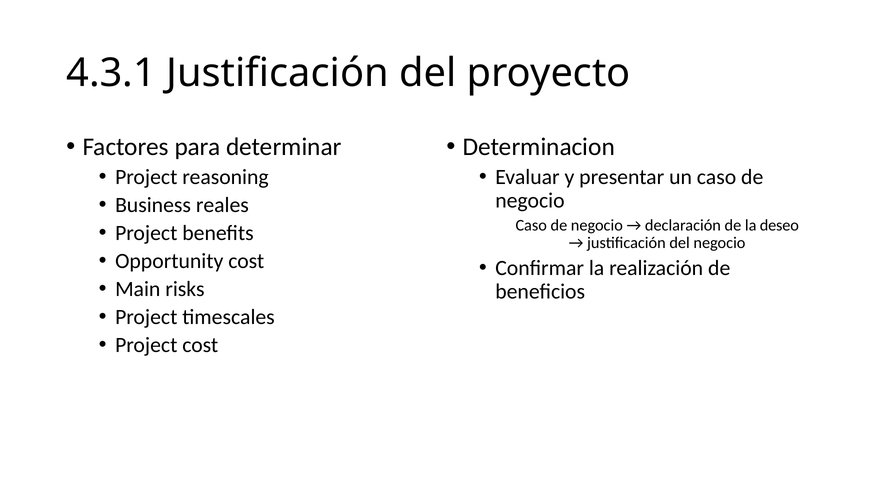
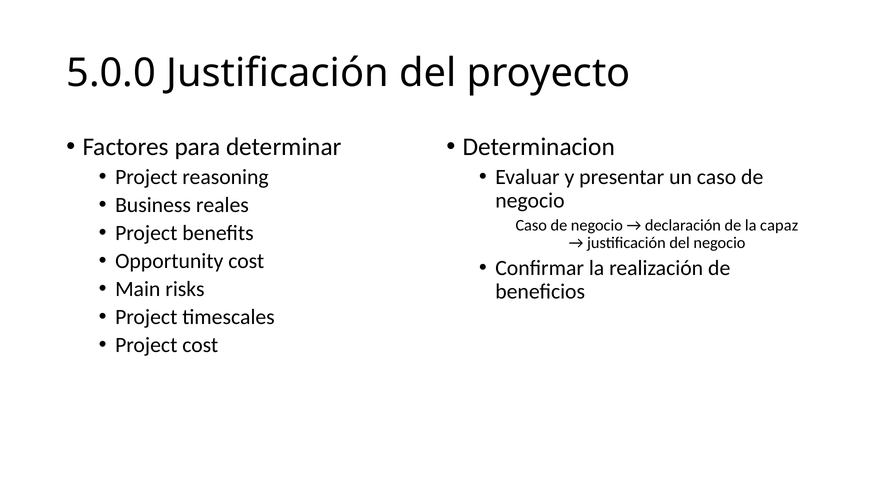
4.3.1: 4.3.1 -> 5.0.0 (111, 73)
deseo: deseo -> capaz (779, 225)
